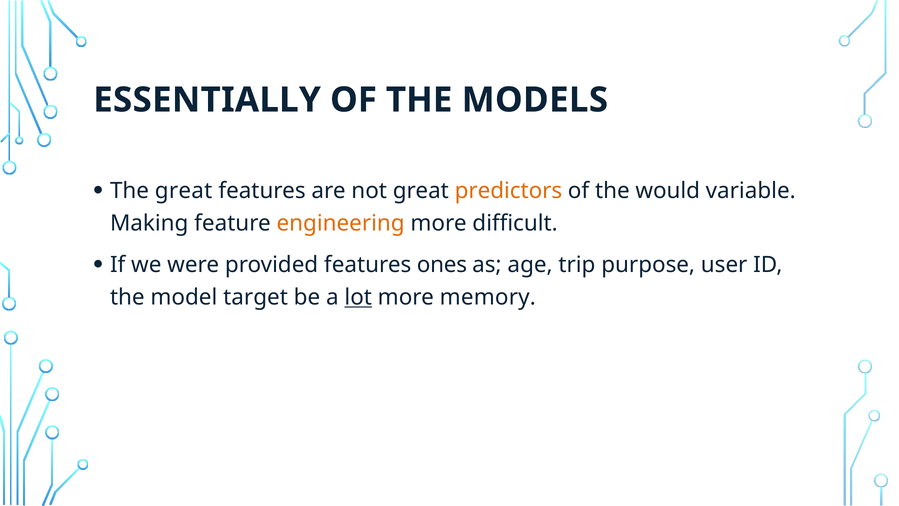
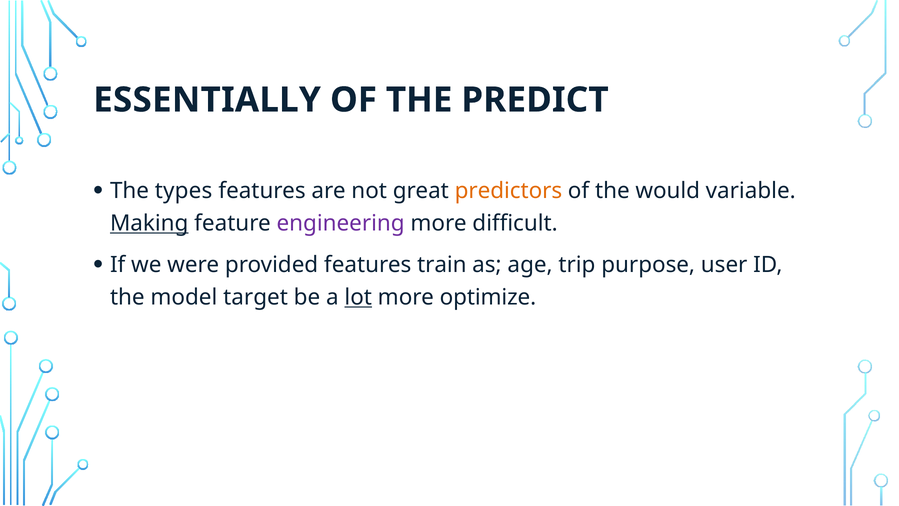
MODELS: MODELS -> PREDICT (535, 100)
The great: great -> types (184, 191)
Making underline: none -> present (149, 223)
engineering colour: orange -> purple (341, 223)
ones: ones -> train (442, 265)
memory: memory -> optimize (488, 297)
